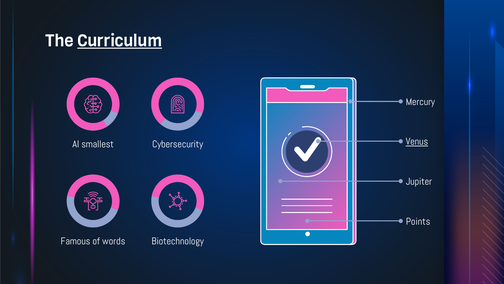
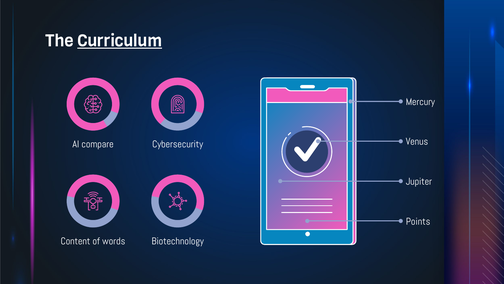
Venus underline: present -> none (417, 141)
smallest: smallest -> compare (98, 144)
Famous: Famous -> Content (75, 241)
